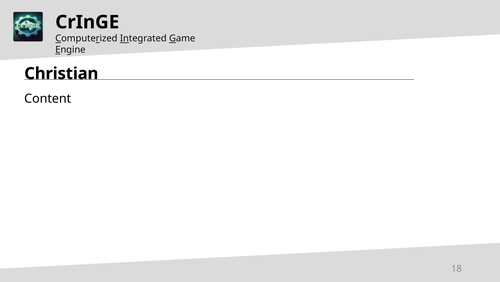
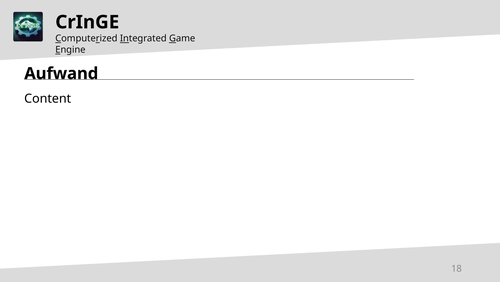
Christian: Christian -> Aufwand (61, 73)
